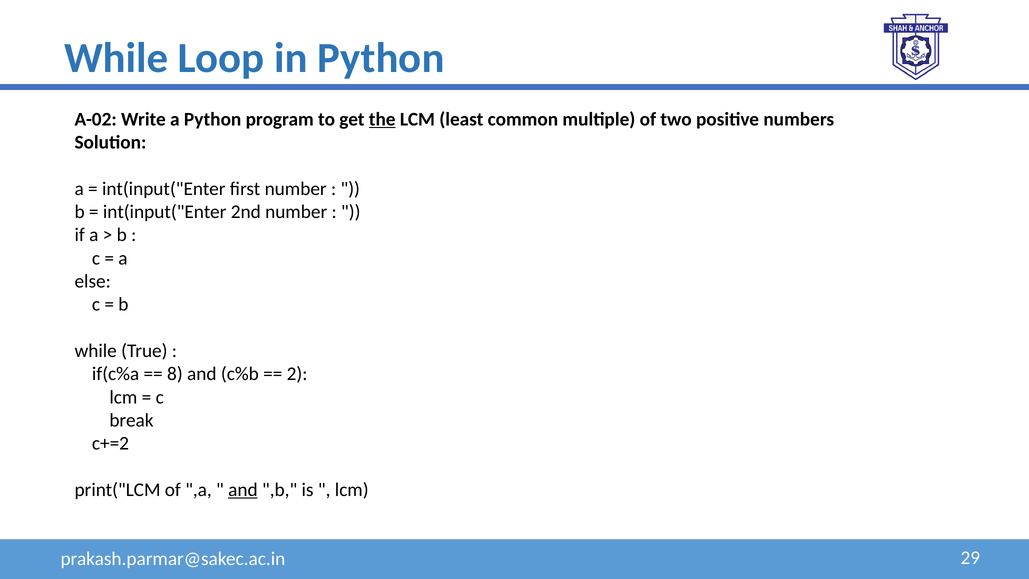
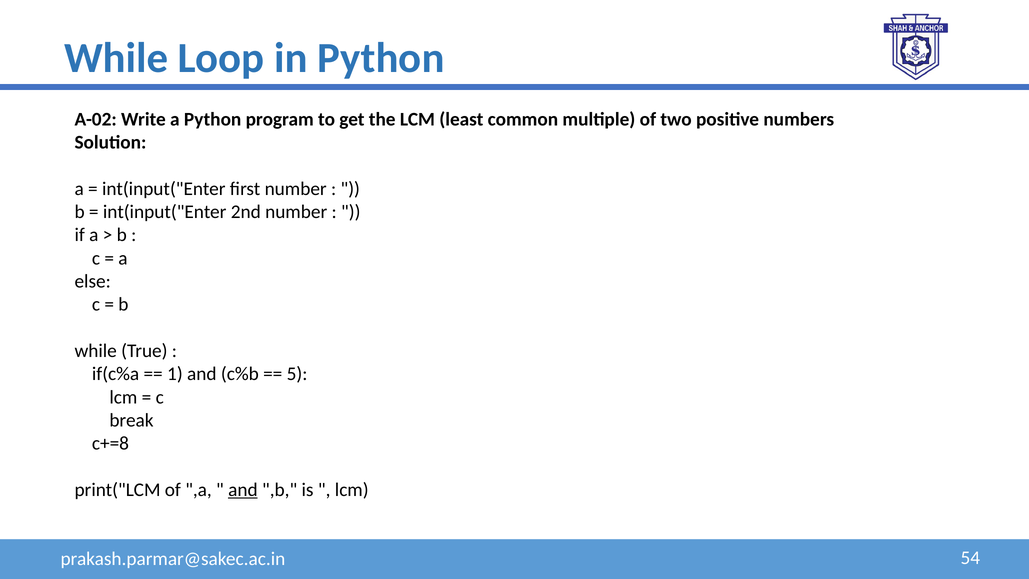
the underline: present -> none (382, 119)
8: 8 -> 1 (175, 374)
2: 2 -> 5 (297, 374)
c+=2: c+=2 -> c+=8 (110, 443)
29: 29 -> 54 (970, 558)
